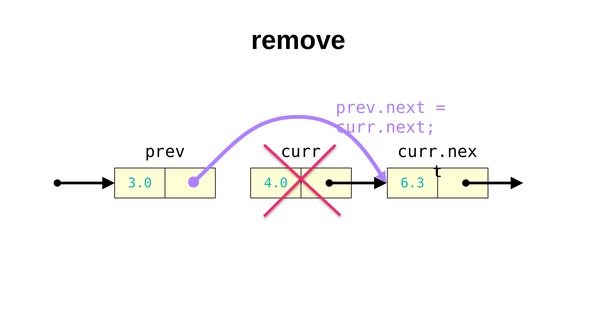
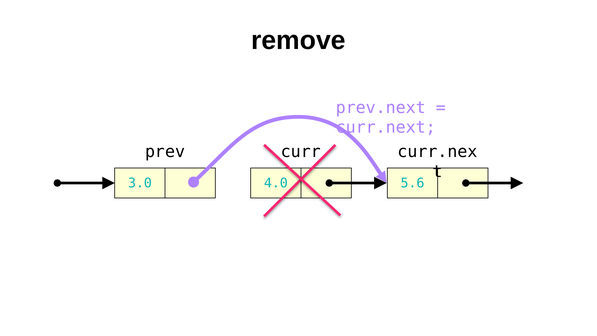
6.3: 6.3 -> 5.6 (412, 183)
